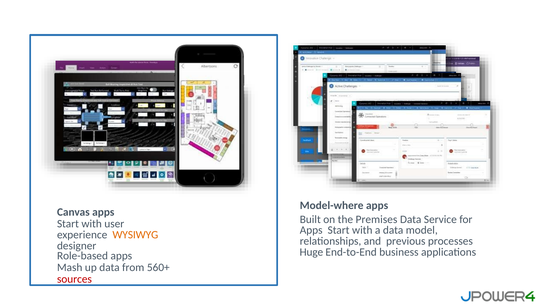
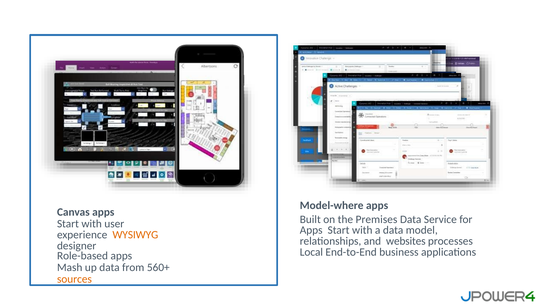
previous: previous -> websites (406, 241)
Huge: Huge -> Local (311, 252)
sources colour: red -> orange (74, 279)
